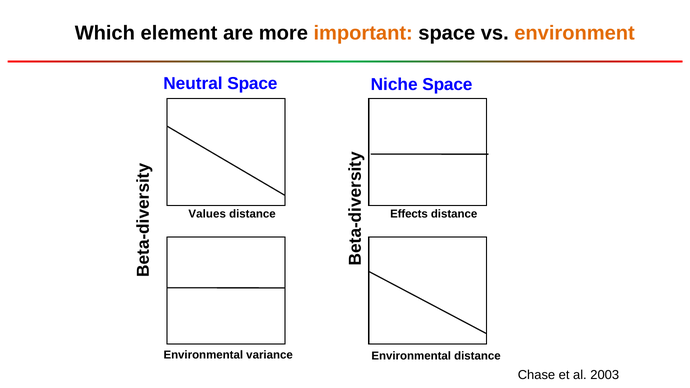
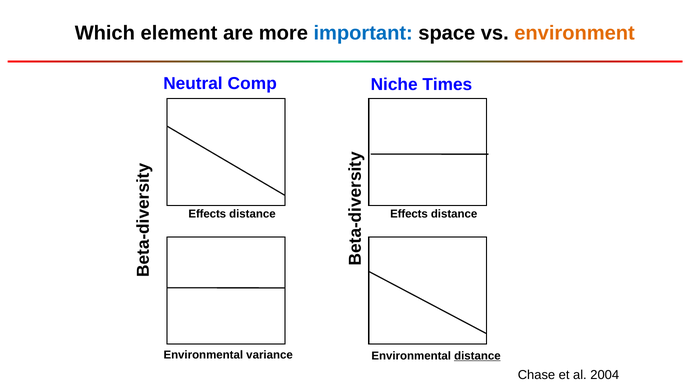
important colour: orange -> blue (363, 33)
Neutral Space: Space -> Comp (252, 84)
Niche Space: Space -> Times (447, 85)
Values: Values -> Effects (207, 214)
distance underline: none -> present (477, 356)
2003: 2003 -> 2004 (605, 375)
